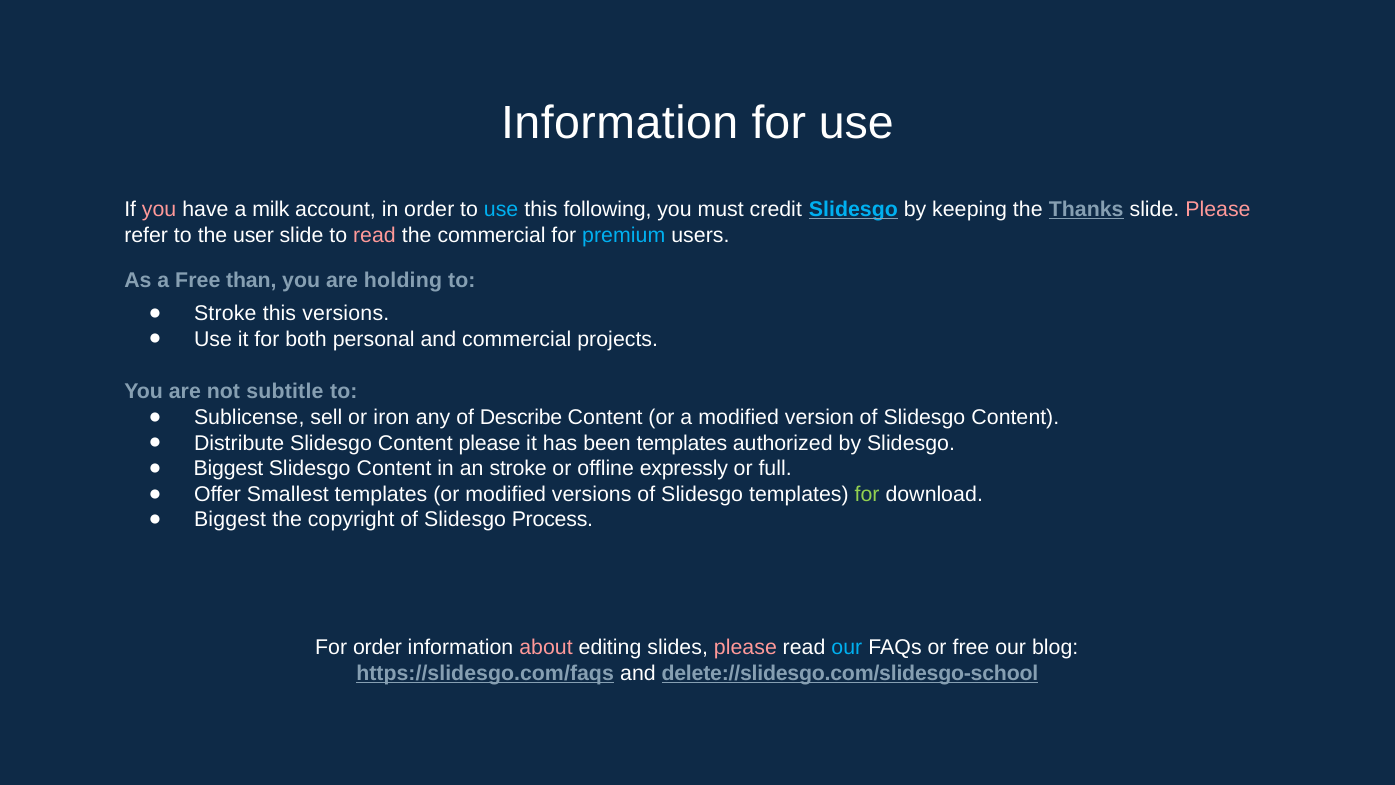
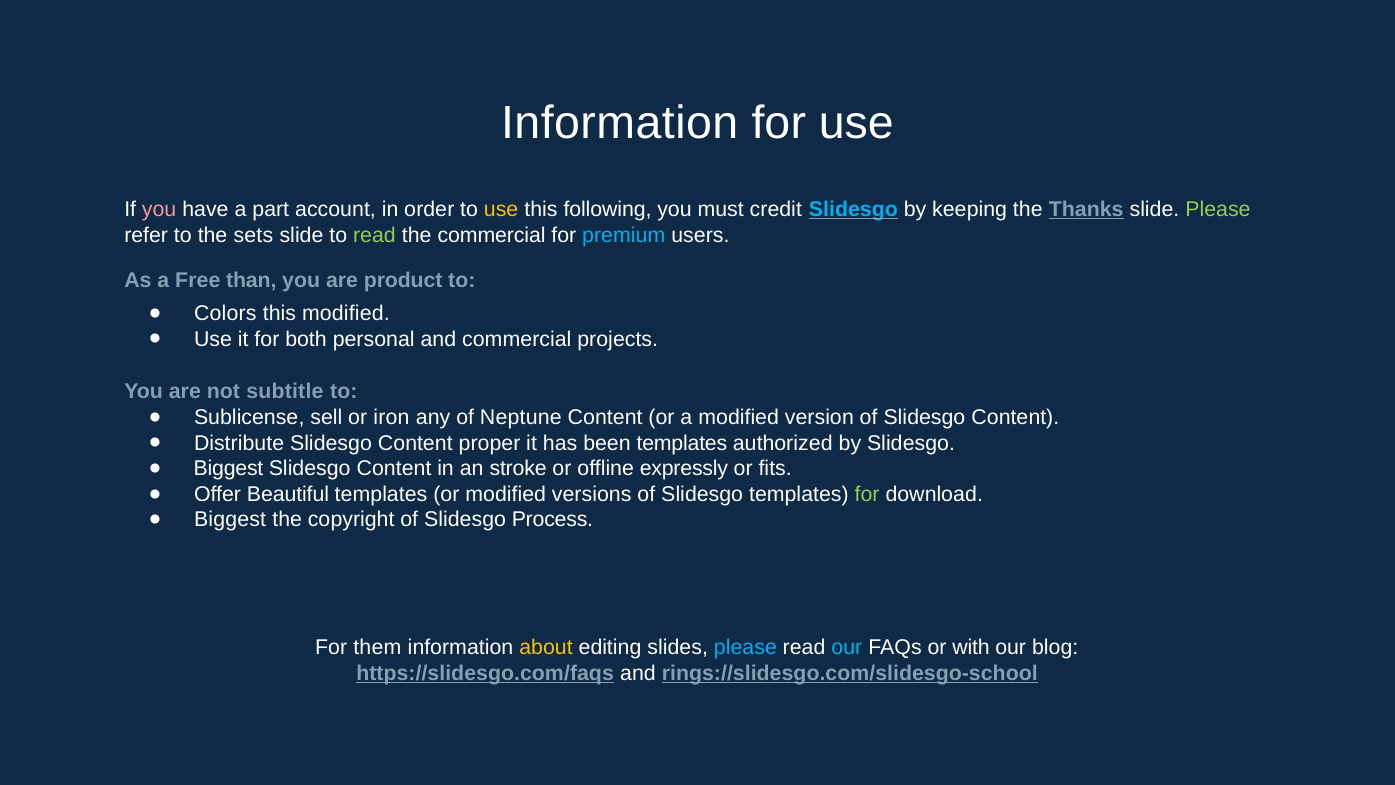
milk: milk -> part (271, 209)
use colour: light blue -> yellow (501, 209)
Please colour: pink -> light green (1218, 209)
user: user -> sets (253, 235)
read colour: pink -> light green (374, 235)
holding: holding -> product (403, 280)
Stroke: Stroke -> Colors (225, 313)
this versions: versions -> modified (346, 313)
Describe: Describe -> Neptune (521, 417)
Content please: please -> proper (490, 443)
full: full -> fits (775, 468)
Smallest: Smallest -> Beautiful (288, 494)
For order: order -> them (377, 648)
about colour: pink -> yellow (546, 648)
please colour: pink -> light blue (745, 648)
or free: free -> with (971, 648)
delete://slidesgo.com/slidesgo-school: delete://slidesgo.com/slidesgo-school -> rings://slidesgo.com/slidesgo-school (850, 673)
